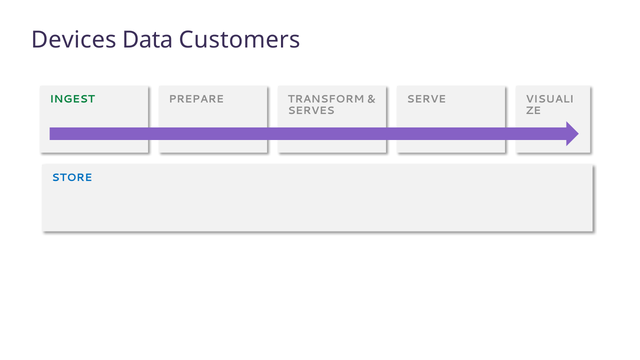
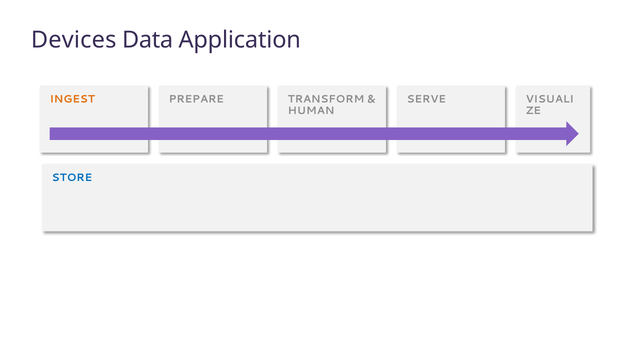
Customers: Customers -> Application (240, 40)
INGEST colour: green -> orange (72, 99)
SERVES: SERVES -> HUMAN (311, 111)
